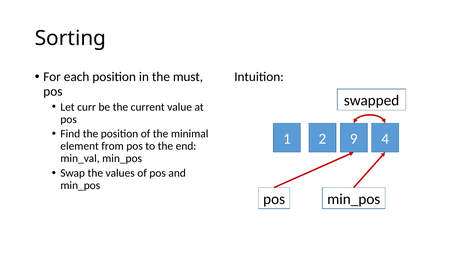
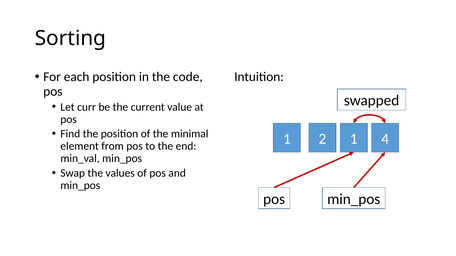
must: must -> code (188, 77)
2 9: 9 -> 1 (354, 139)
